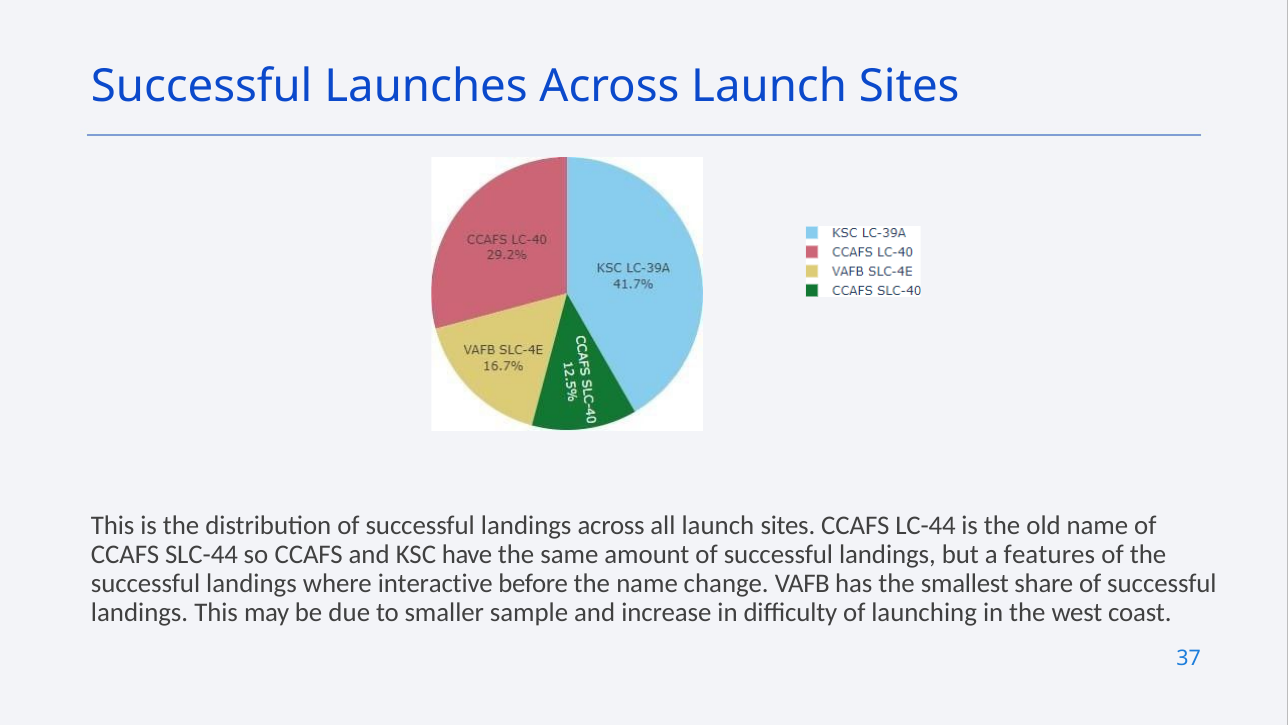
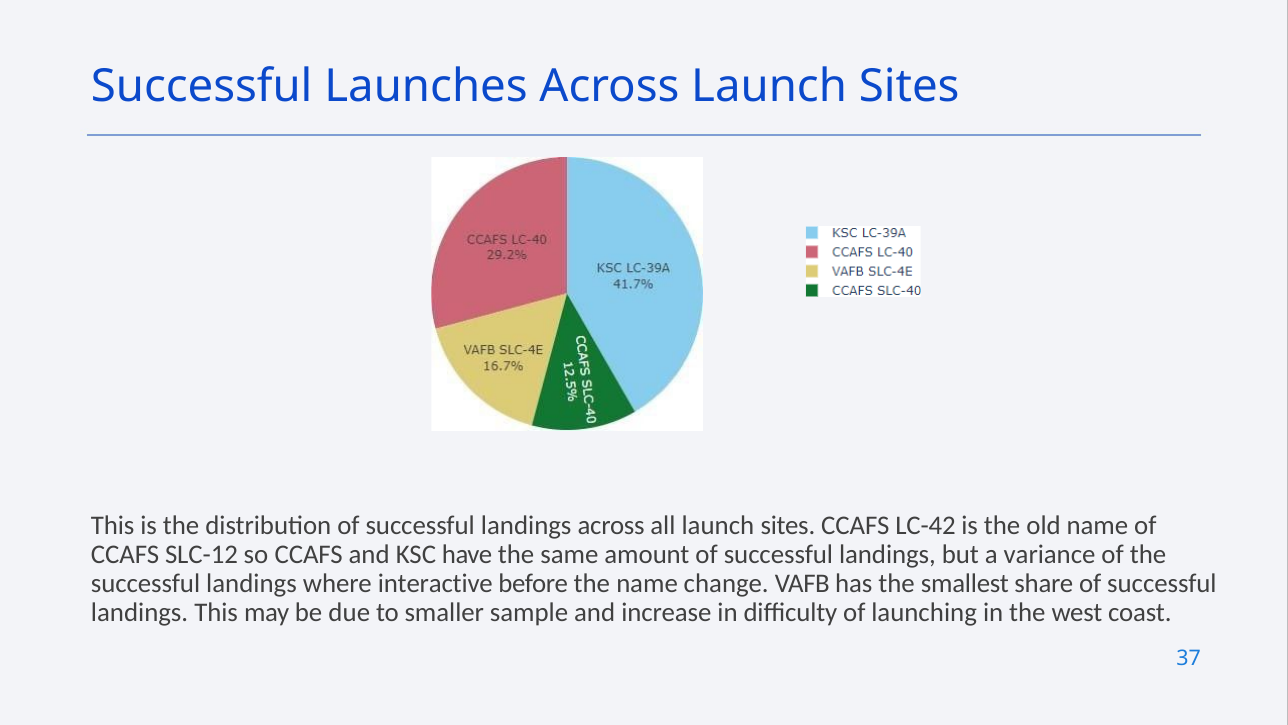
LC-44: LC-44 -> LC-42 (925, 526)
SLC-44: SLC-44 -> SLC-12 (201, 555)
features: features -> variance (1050, 555)
